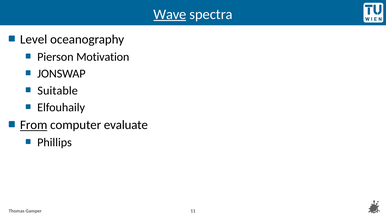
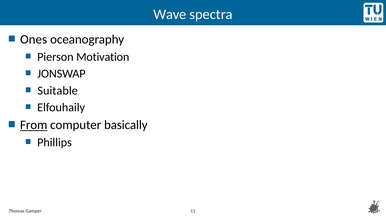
Wave underline: present -> none (170, 14)
Level: Level -> Ones (34, 39)
evaluate: evaluate -> basically (126, 125)
